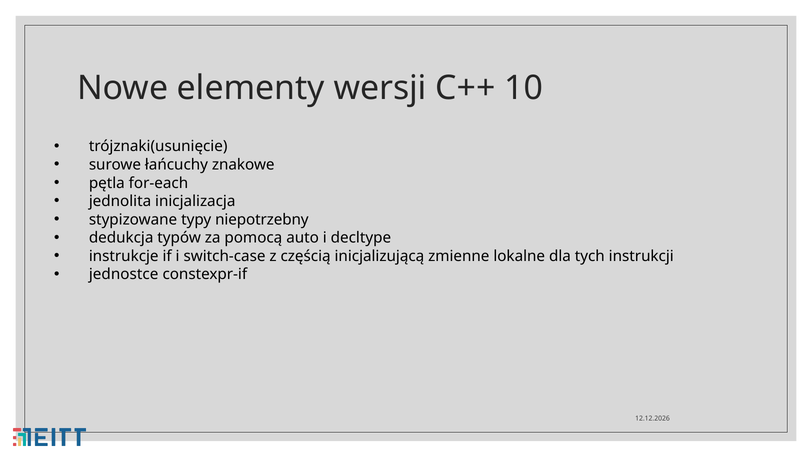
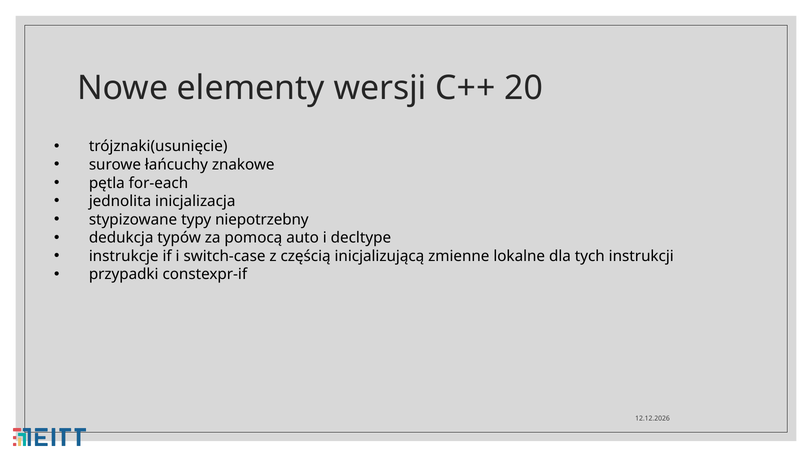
10: 10 -> 20 (524, 88)
jednostce: jednostce -> przypadki (124, 274)
